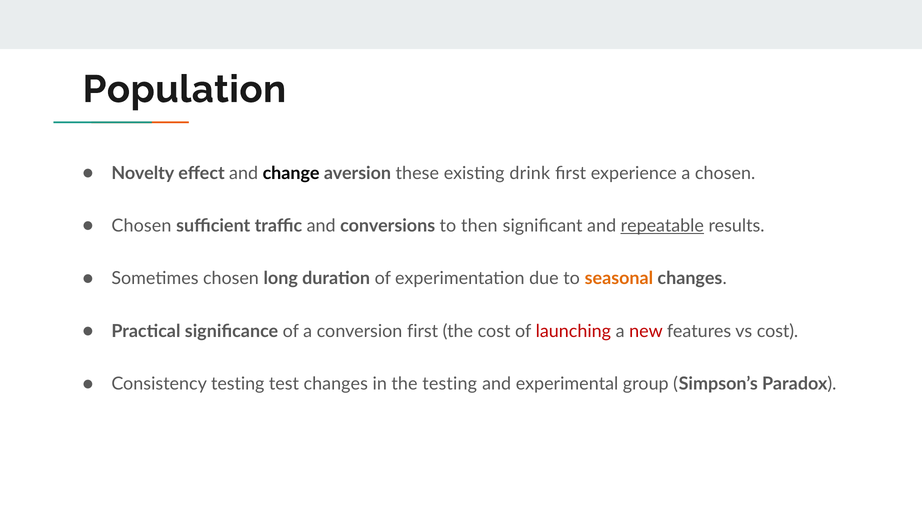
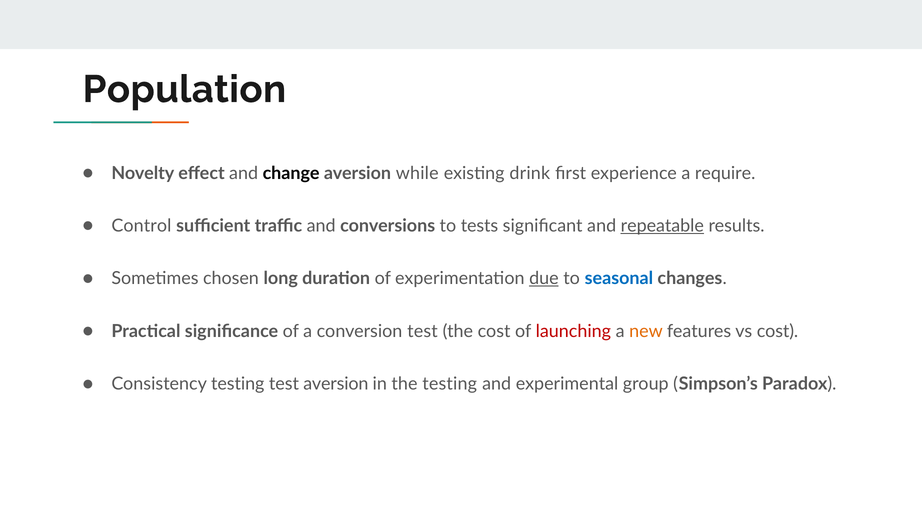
these: these -> while (417, 173)
a chosen: chosen -> require (725, 173)
Chosen: Chosen -> Control (141, 226)
then: then -> tests (479, 226)
due underline: none -> present (544, 279)
seasonal colour: orange -> blue (619, 279)
conversion first: first -> test (422, 332)
new colour: red -> orange (646, 332)
test changes: changes -> aversion (336, 384)
